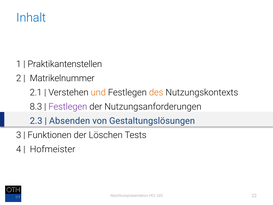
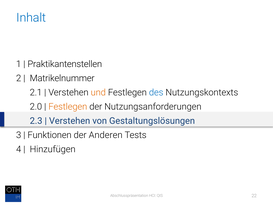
des colour: orange -> blue (156, 92)
8.3: 8.3 -> 2.0 (36, 107)
Festlegen colour: purple -> orange (68, 107)
Absenden: Absenden -> Verstehen (70, 121)
Löschen: Löschen -> Anderen (106, 135)
Hofmeister: Hofmeister -> Hinzufügen (53, 149)
